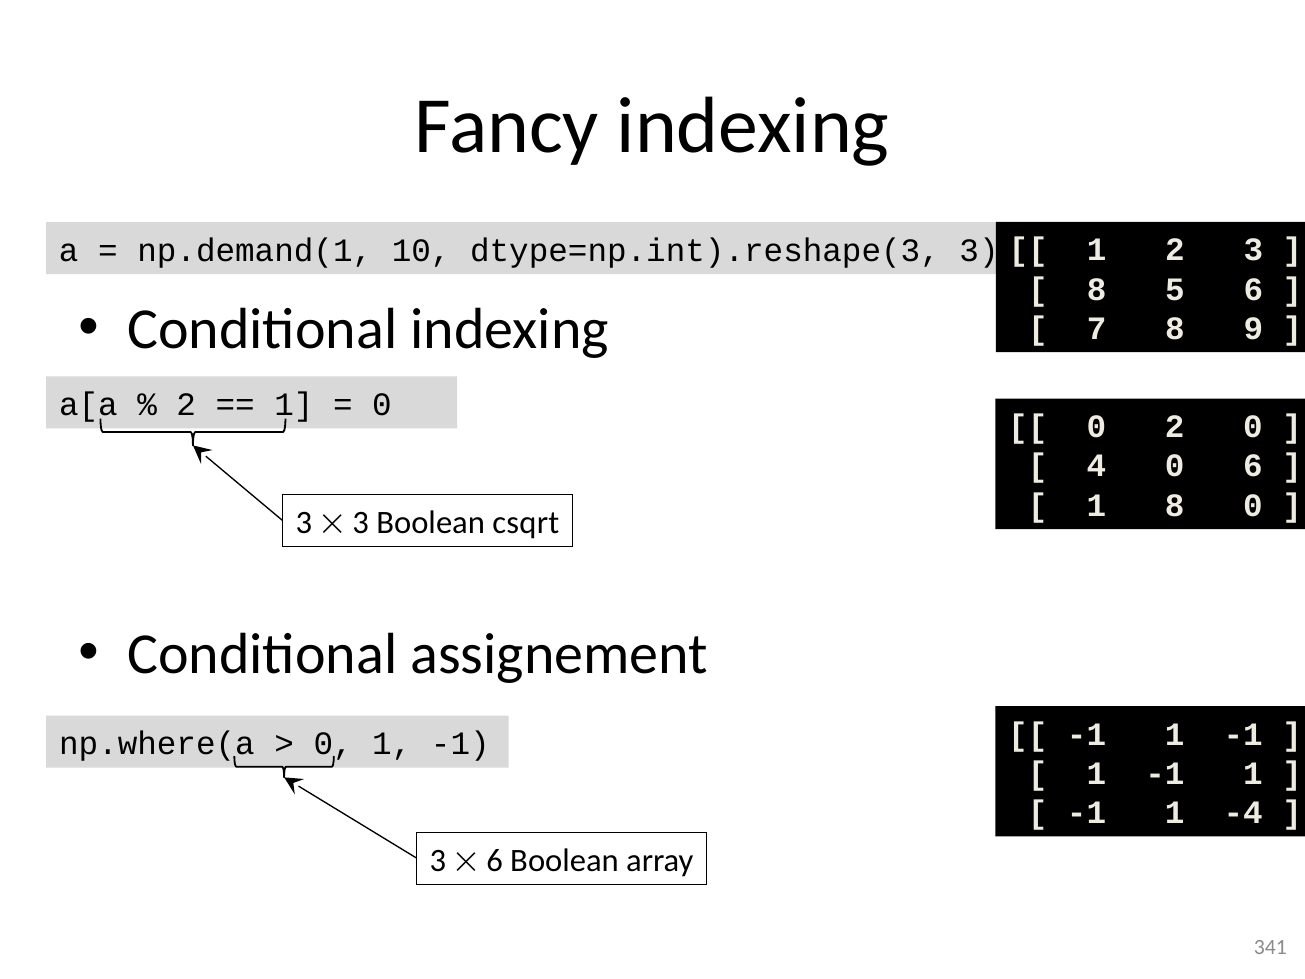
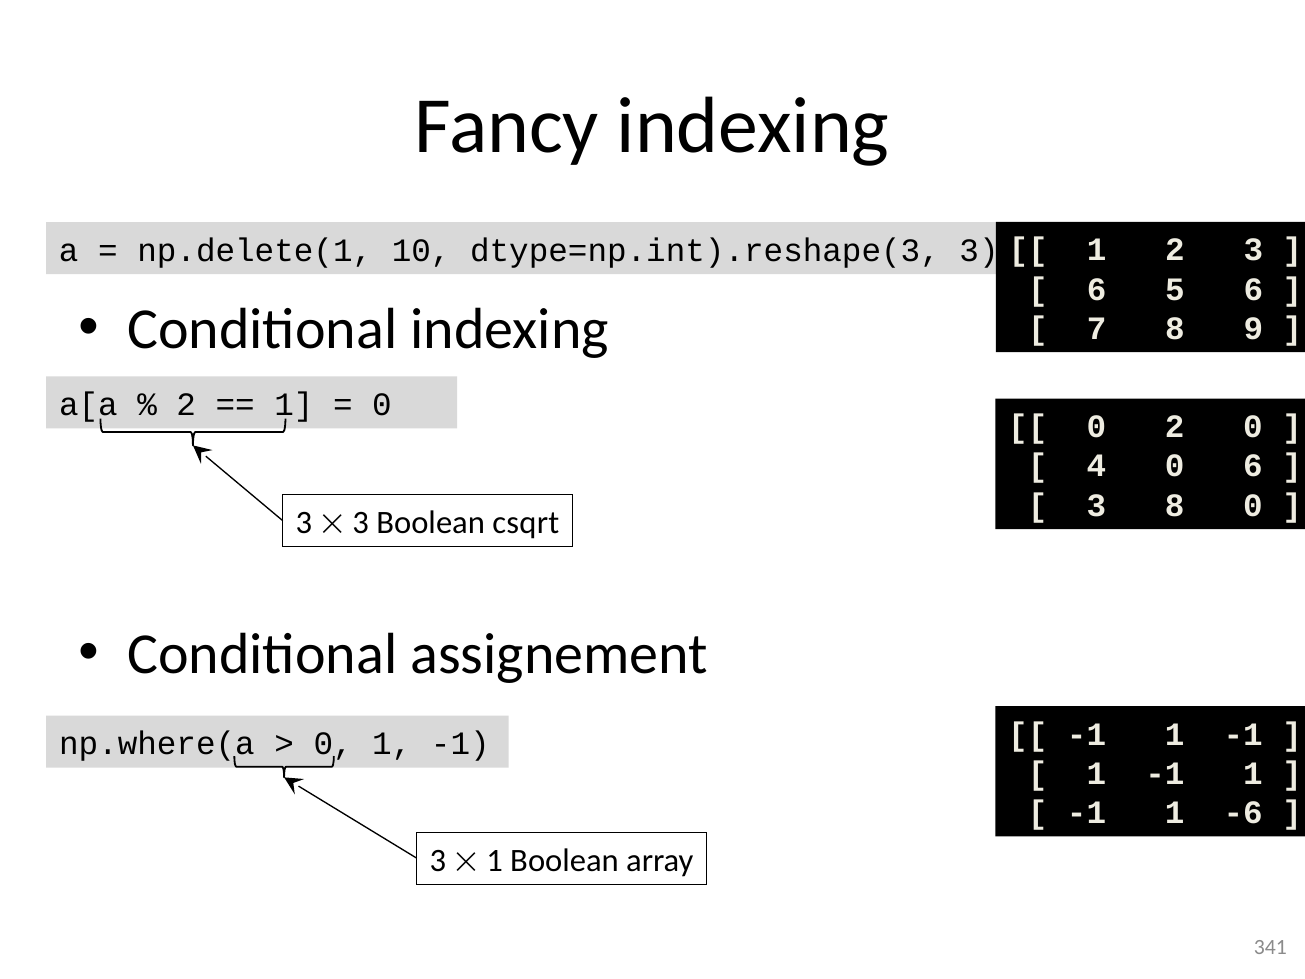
np.demand(1: np.demand(1 -> np.delete(1 (255, 250)
8: 8 -> 6 (1097, 289)
1: 1 -> 3 (1096, 505)
-4: -4 -> -6 (1243, 812)
6: 6 -> 1 (495, 860)
